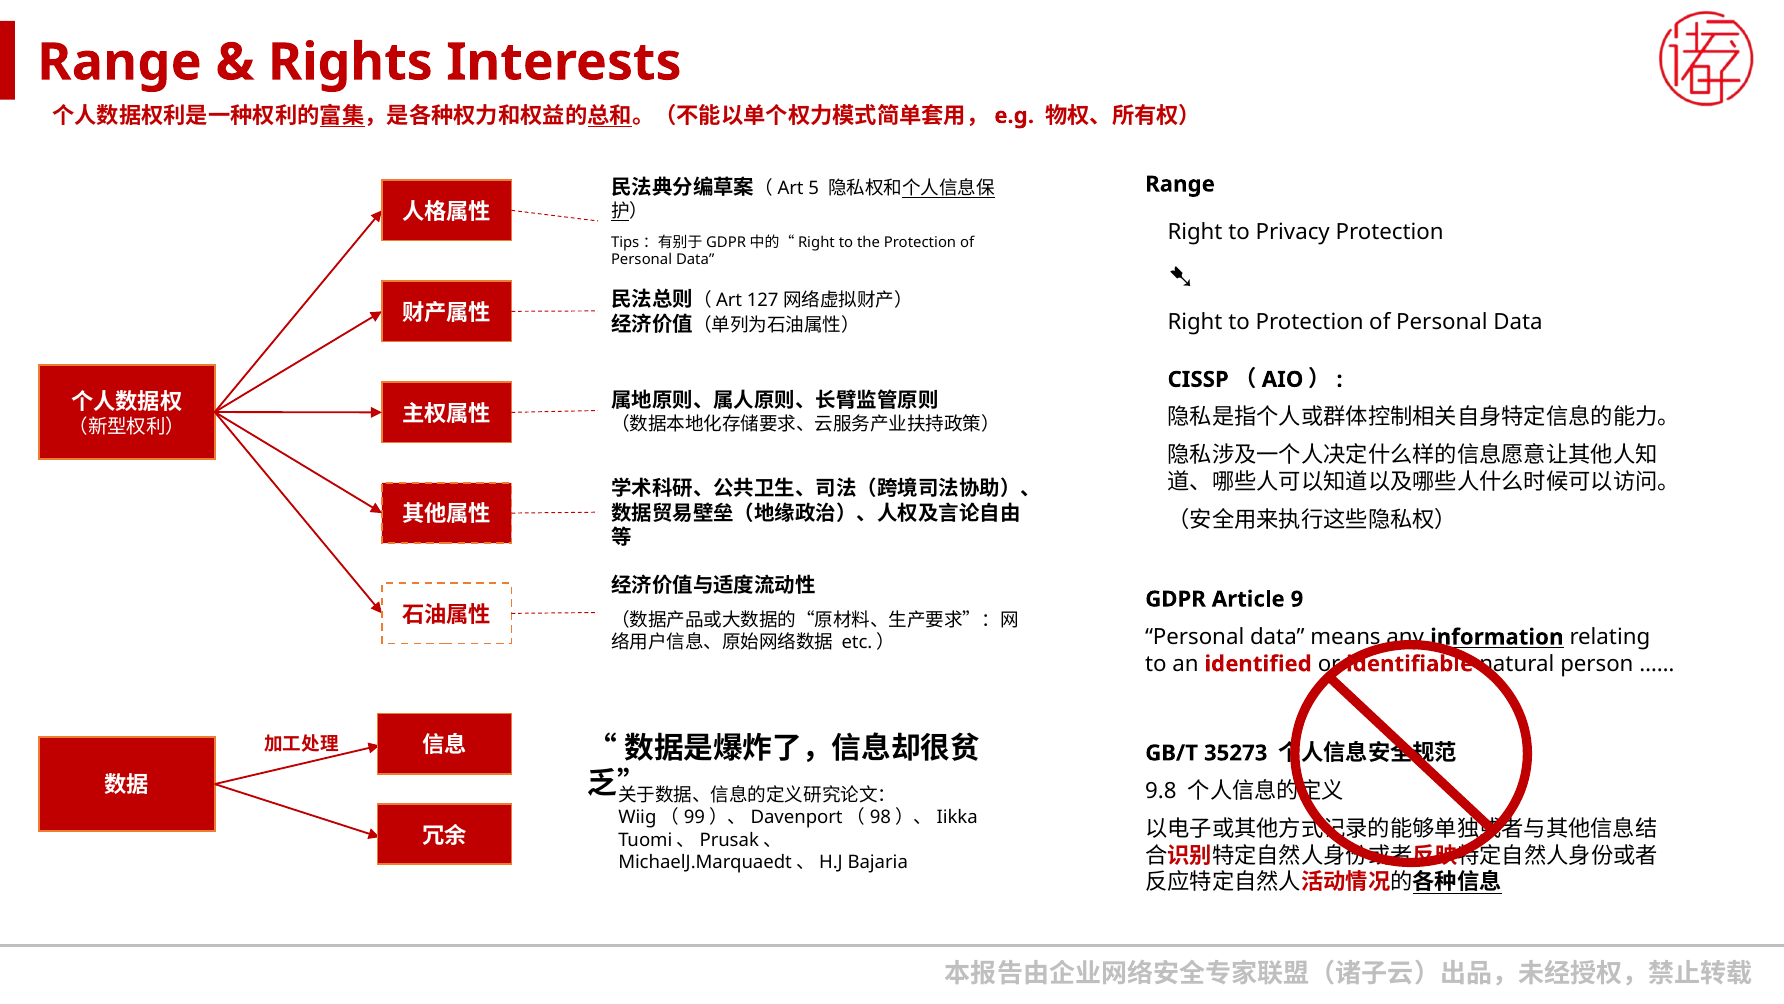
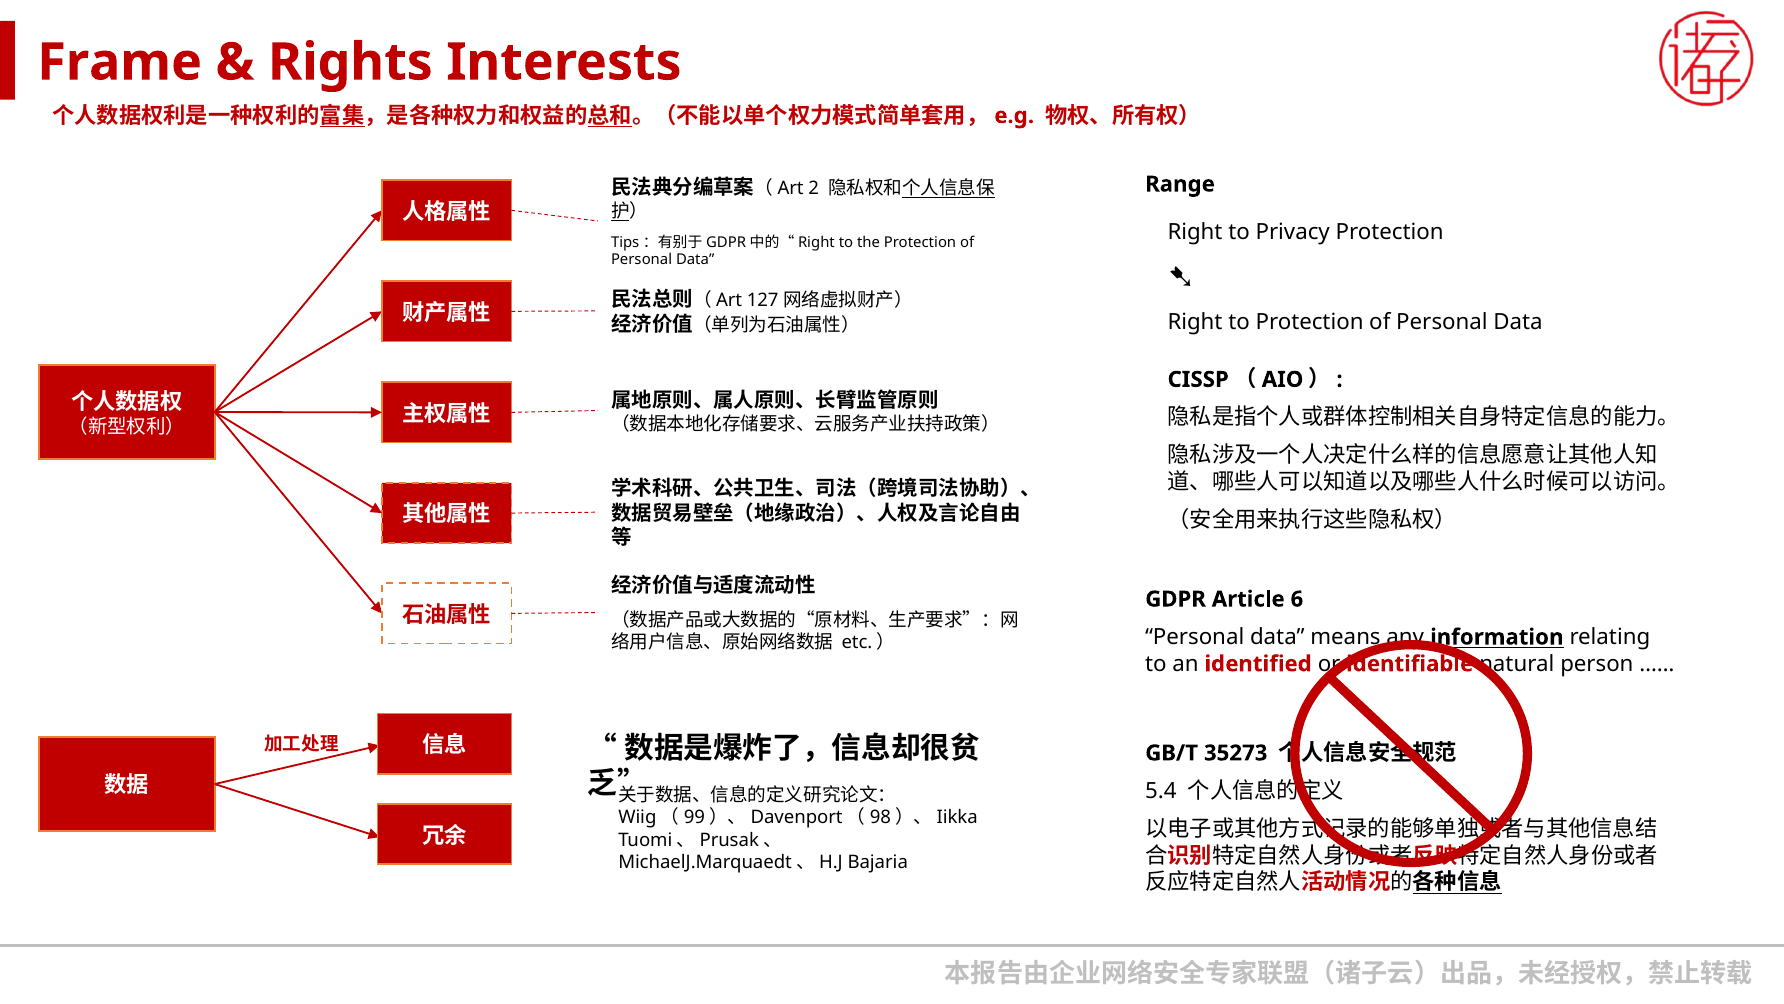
Range: Range -> Frame (120, 62)
5: 5 -> 2 (814, 188)
9: 9 -> 6 (1297, 599)
9.8: 9.8 -> 5.4 (1161, 791)
